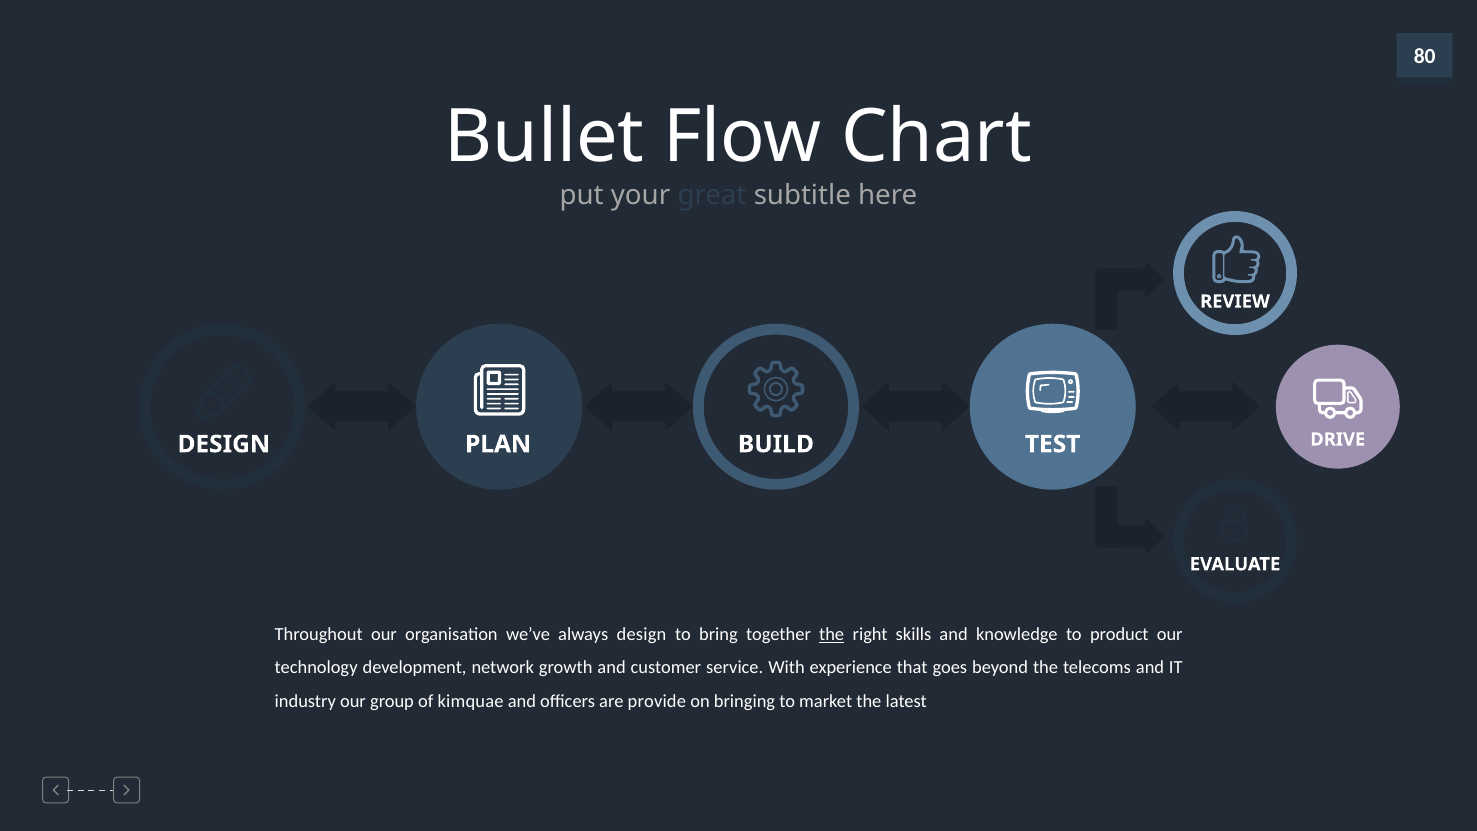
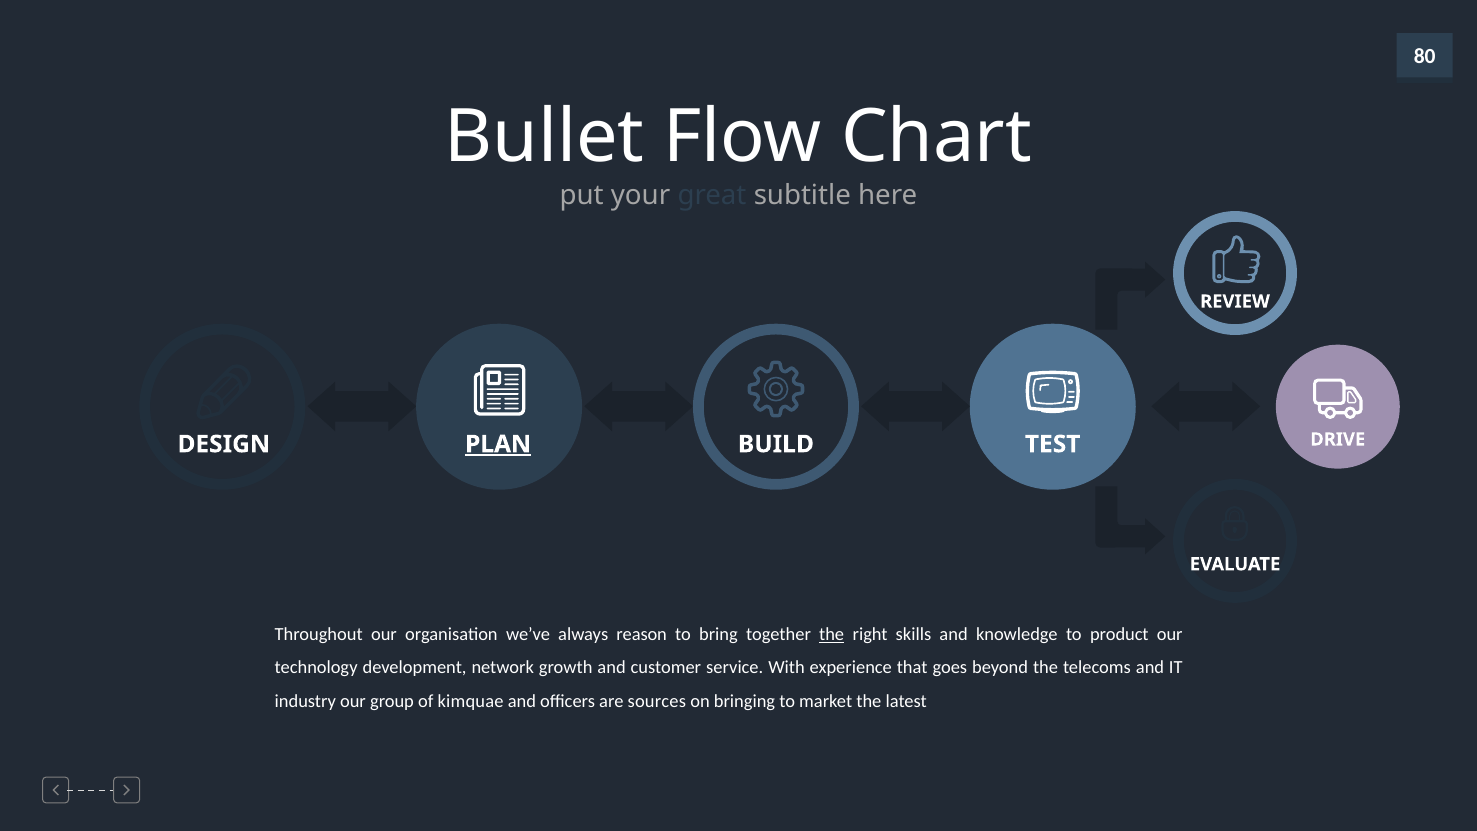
PLAN underline: none -> present (498, 444)
always design: design -> reason (642, 634)
provide: provide -> sources (657, 701)
